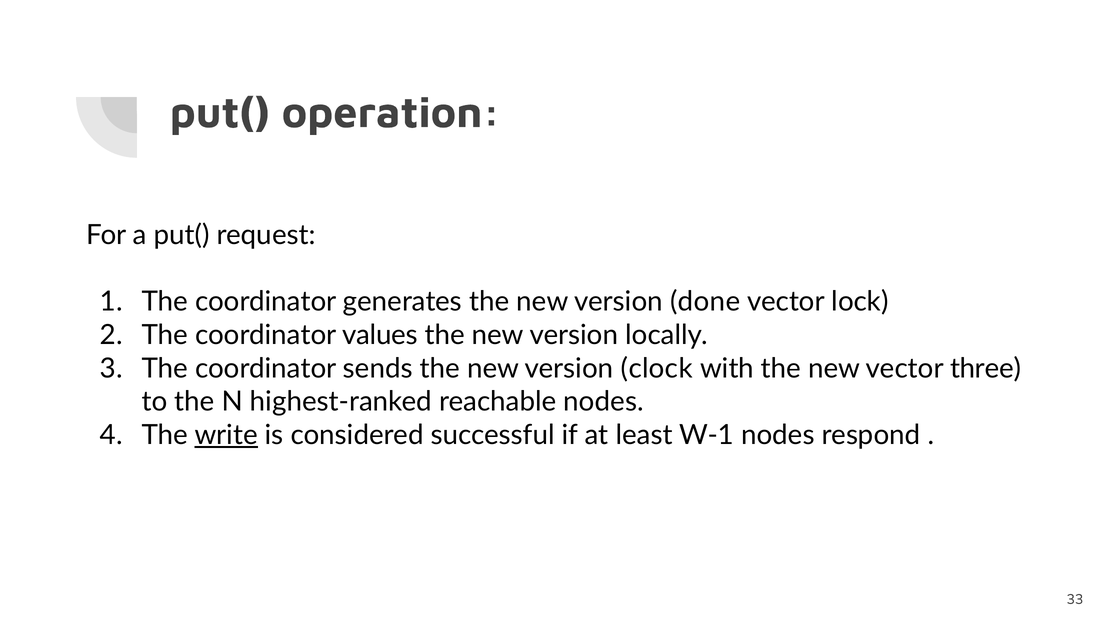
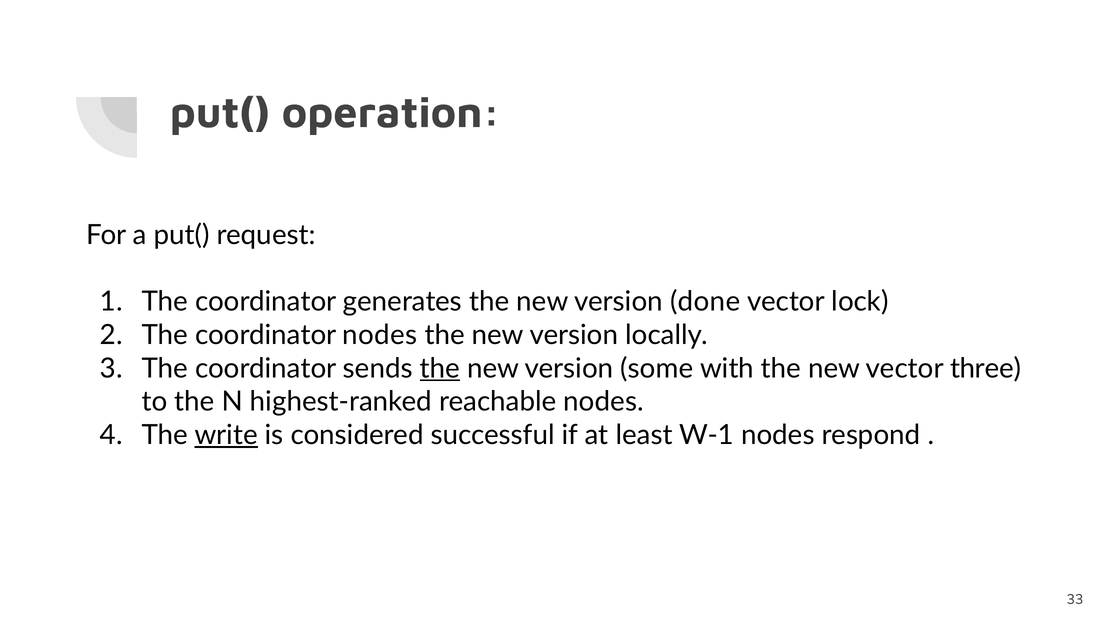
coordinator values: values -> nodes (380, 335)
the underline: none -> present (440, 369)
clock: clock -> some (657, 369)
